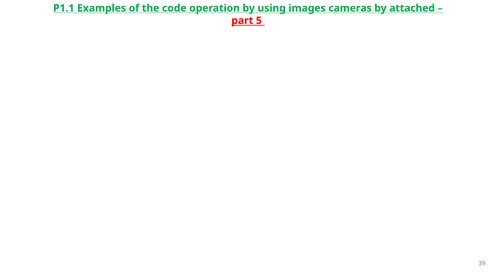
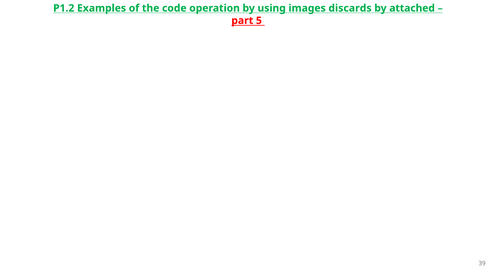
P1.1: P1.1 -> P1.2 (64, 8)
cameras: cameras -> discards (350, 8)
